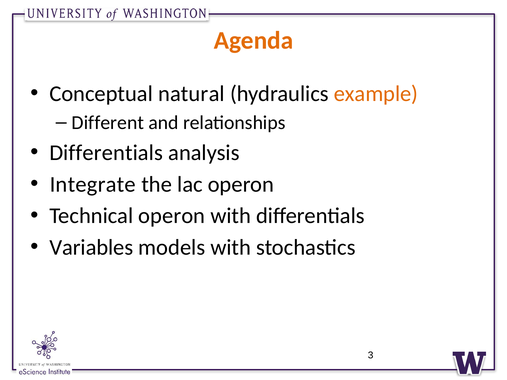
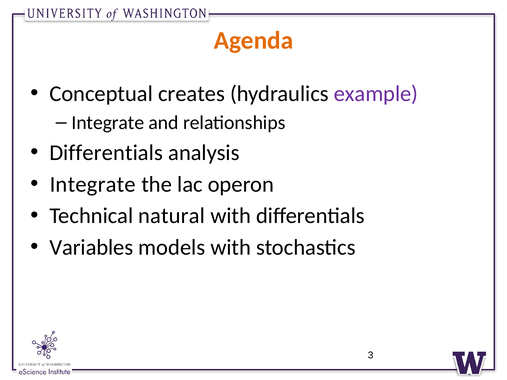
natural: natural -> creates (191, 94)
example colour: orange -> purple (376, 94)
Different: Different -> Integrate (108, 123)
Technical operon: operon -> natural (172, 216)
